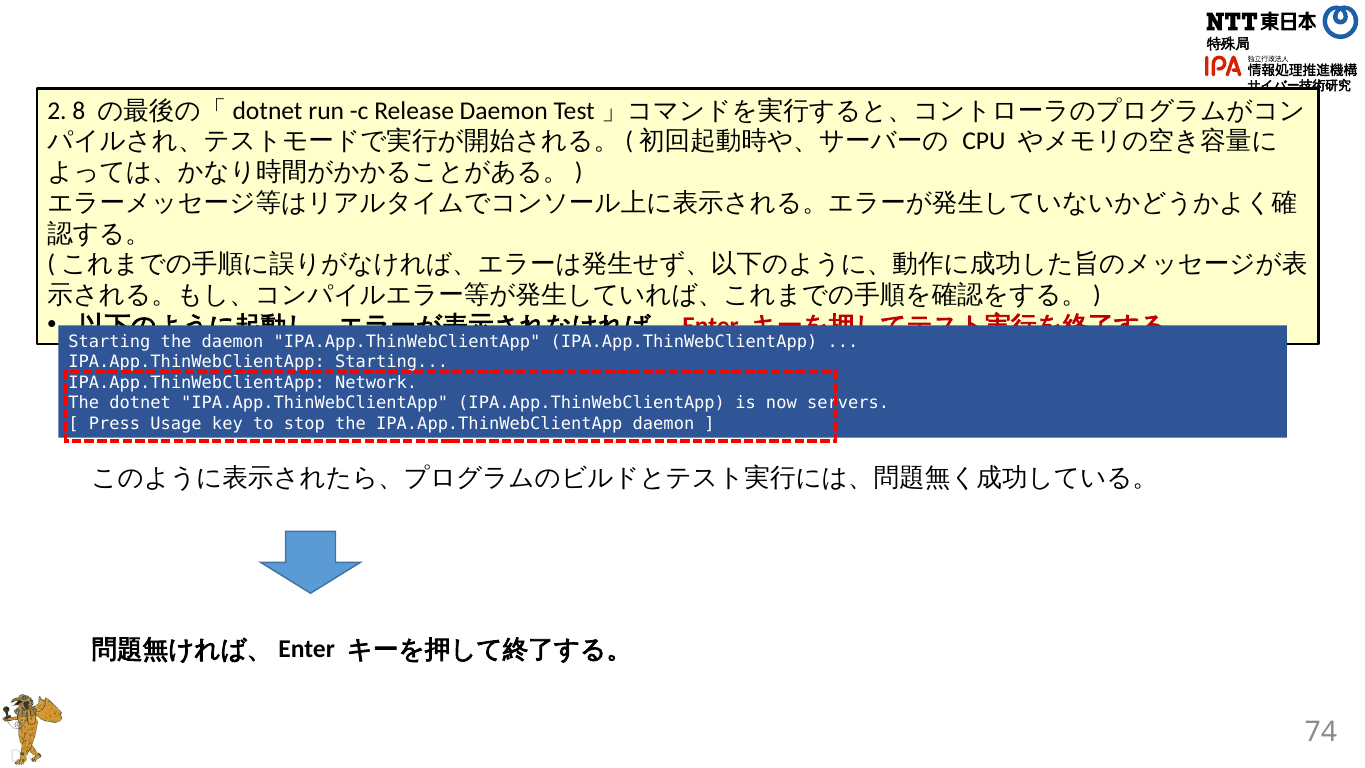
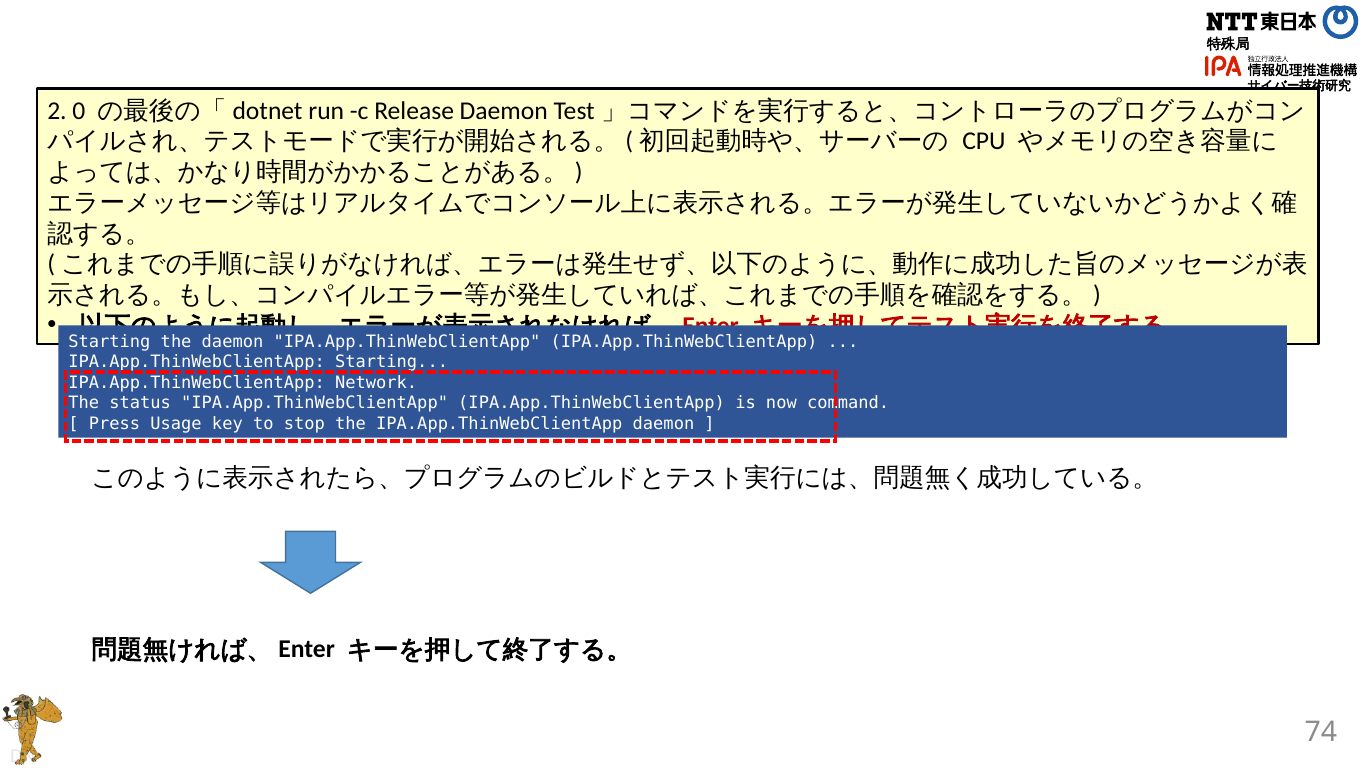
8: 8 -> 0 (79, 111)
dotnet: dotnet -> status (140, 403)
servers: servers -> command (848, 403)
